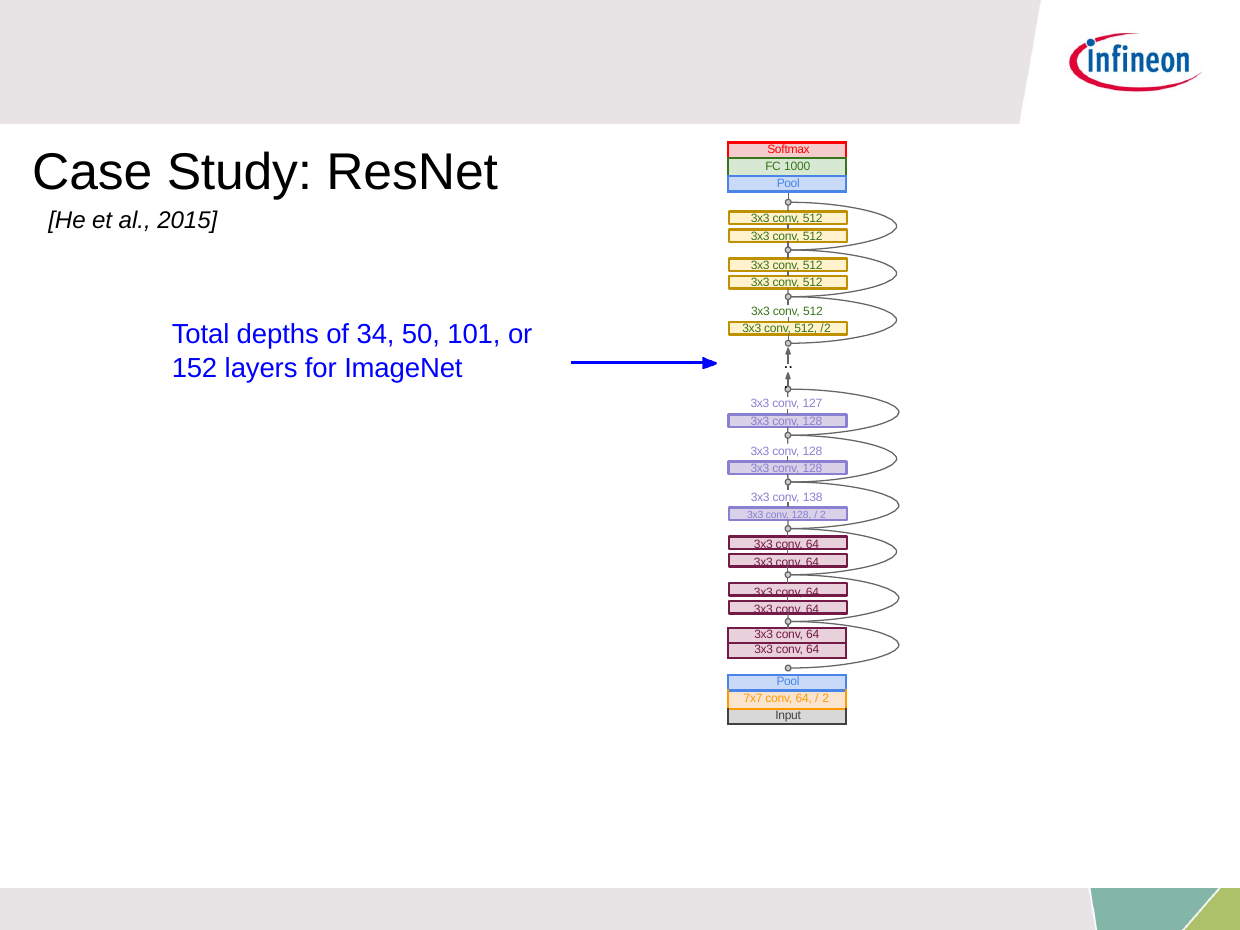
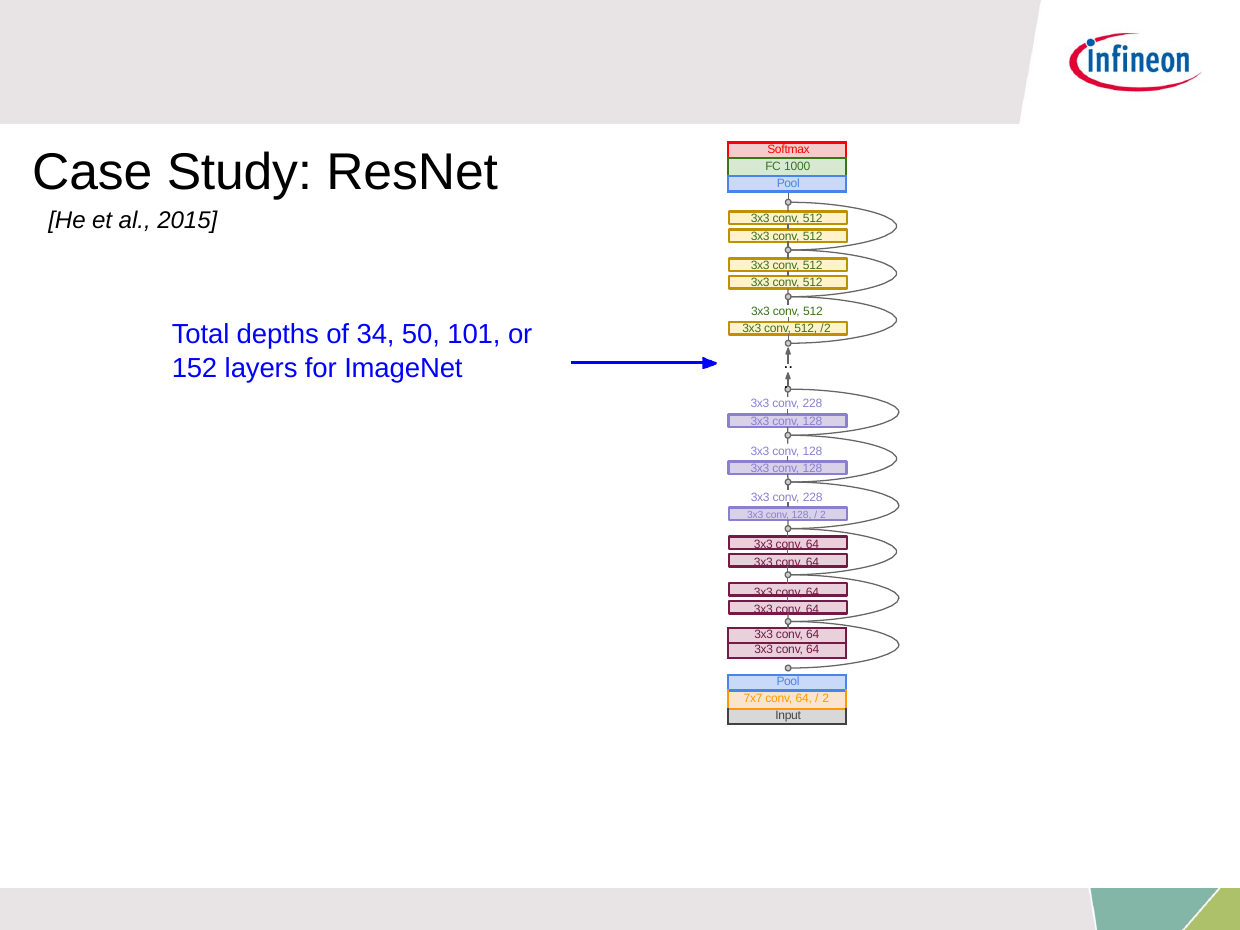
127: 127 -> 228 (812, 404)
138: 138 -> 228 (813, 498)
